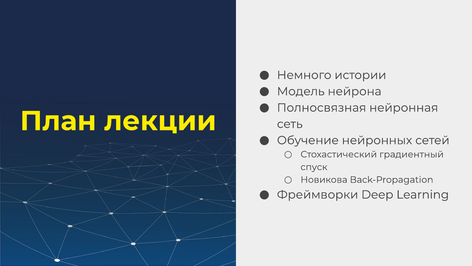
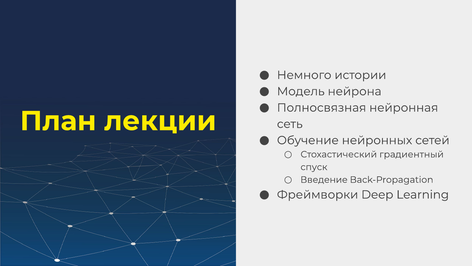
Новикова: Новикова -> Введение (324, 179)
